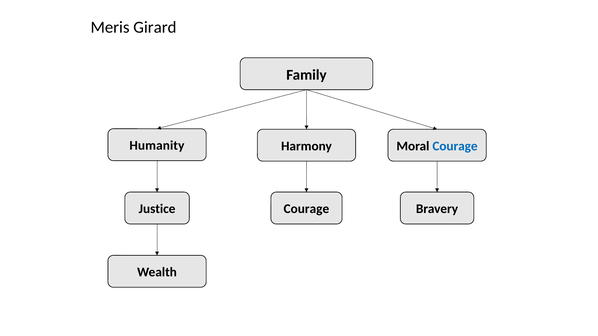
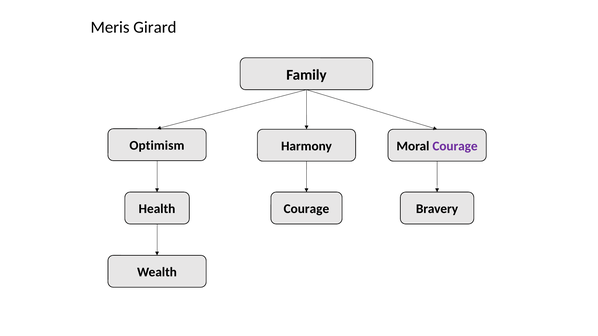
Humanity: Humanity -> Optimism (157, 146)
Courage colour: blue -> purple (455, 146)
Justice: Justice -> Health (157, 209)
